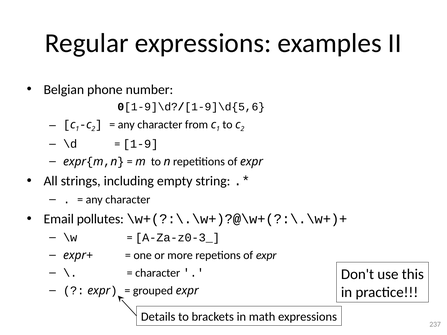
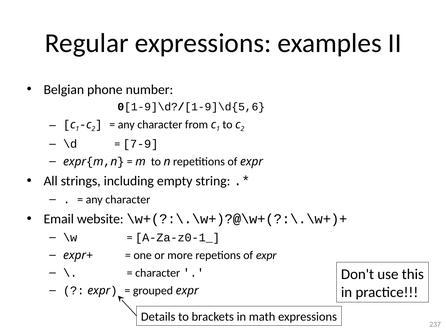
1-9: 1-9 -> 7-9 (141, 144)
pollutes: pollutes -> website (100, 219)
A-Za-z0-3_: A-Za-z0-3_ -> A-Za-z0-1_ (178, 238)
